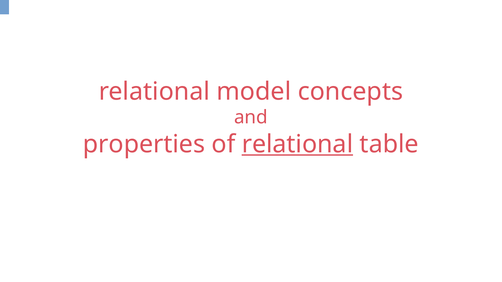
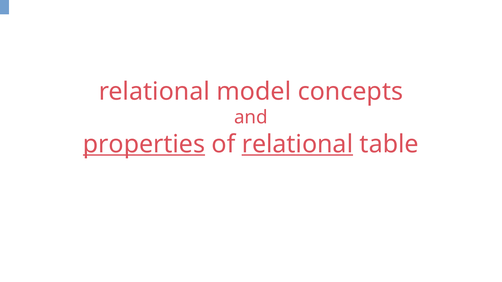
properties underline: none -> present (144, 144)
